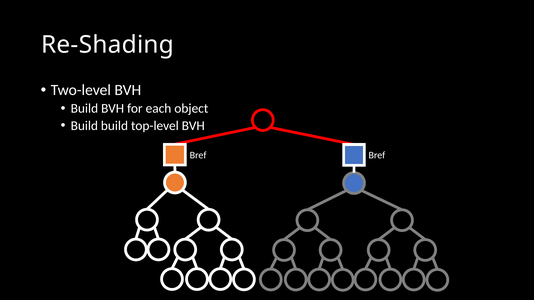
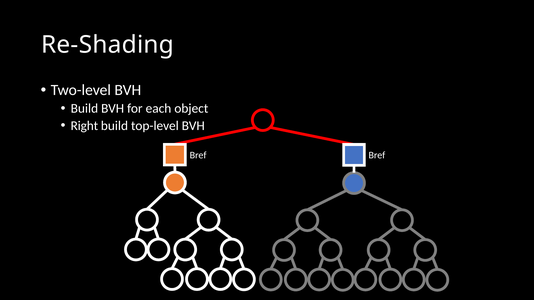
Build: Build -> Right (84, 126)
